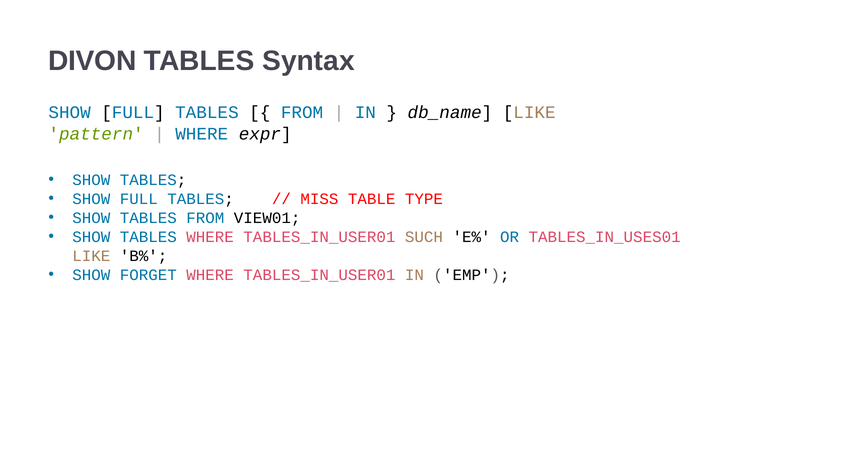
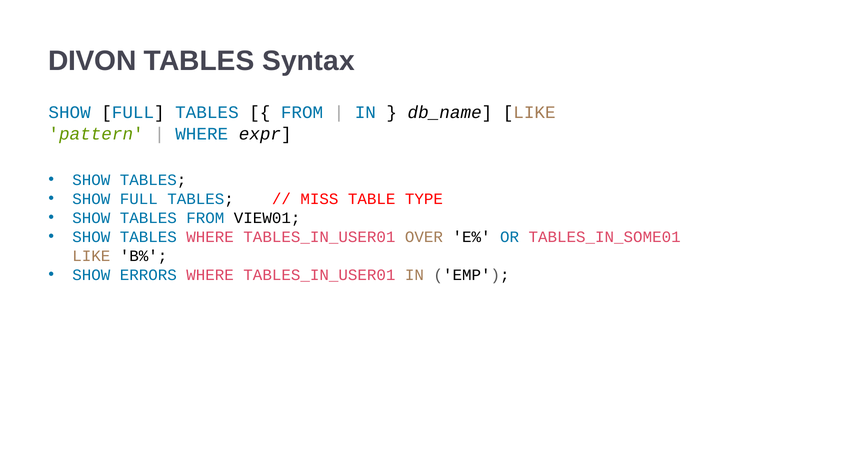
SUCH: SUCH -> OVER (424, 237)
TABLES_IN_USES01: TABLES_IN_USES01 -> TABLES_IN_SOME01 (605, 237)
FORGET: FORGET -> ERRORS (148, 275)
